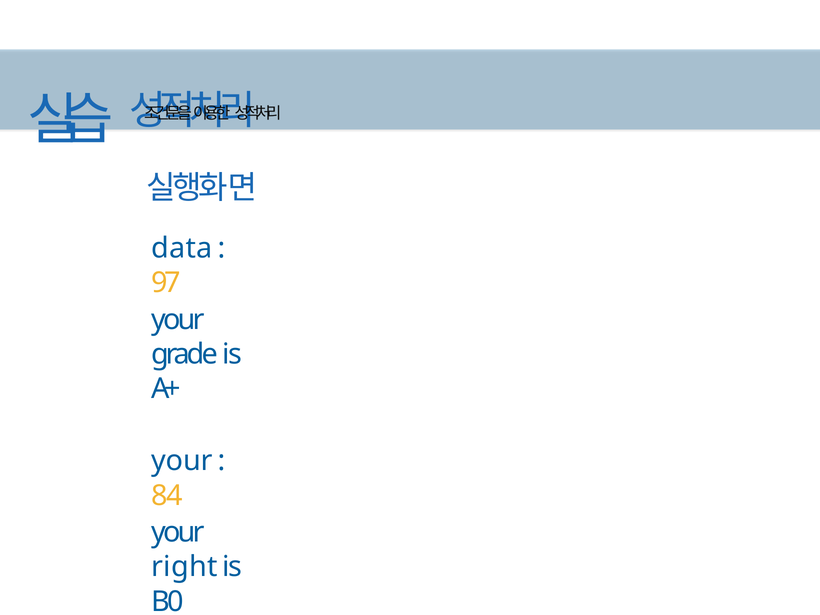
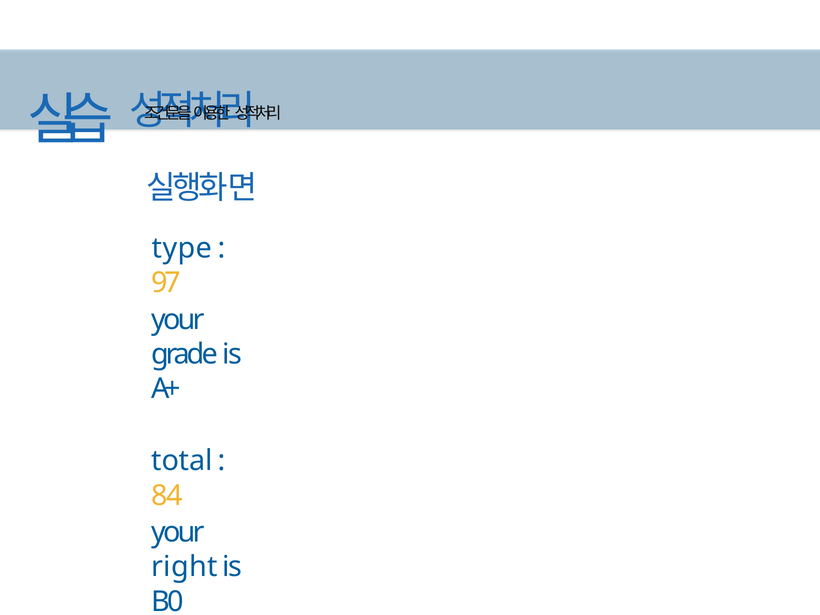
data: data -> type (182, 248)
your: your -> total (182, 461)
